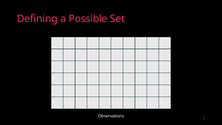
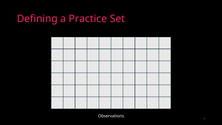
Possible: Possible -> Practice (88, 19)
